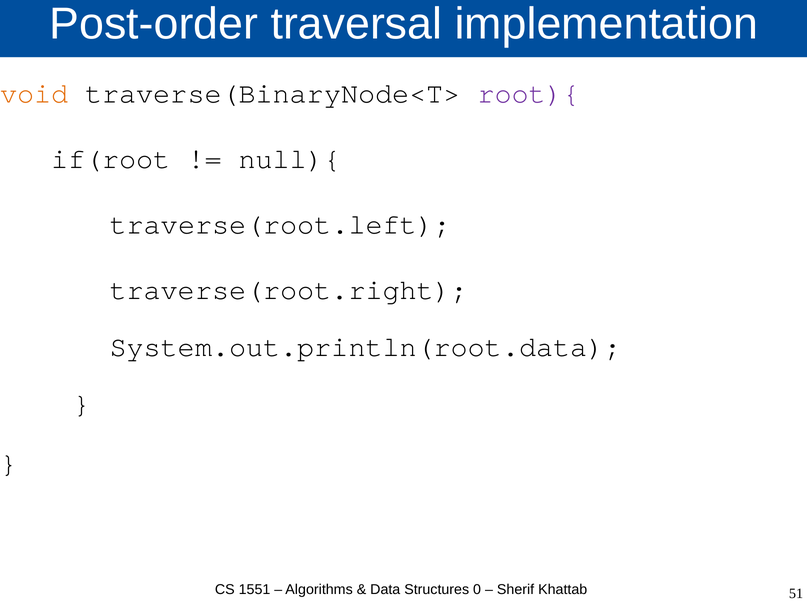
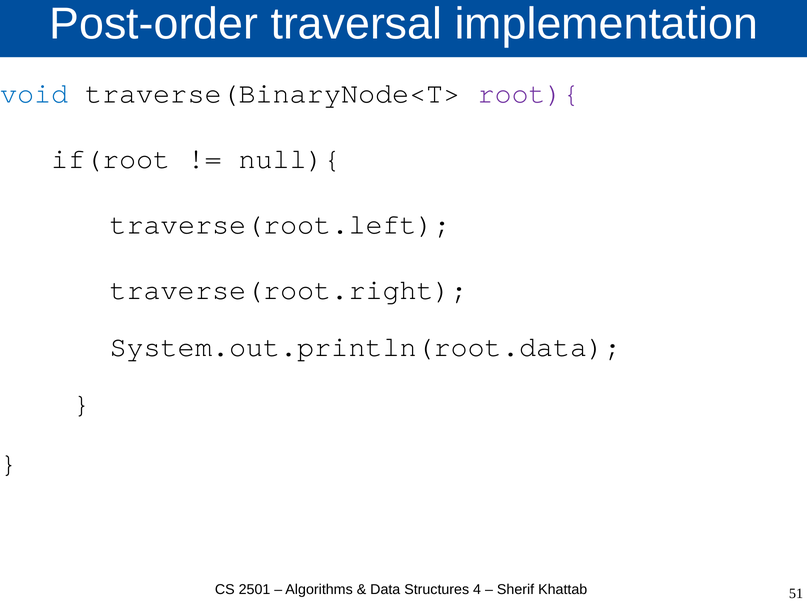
void colour: orange -> blue (34, 93)
1551: 1551 -> 2501 (255, 590)
0: 0 -> 4 (477, 590)
